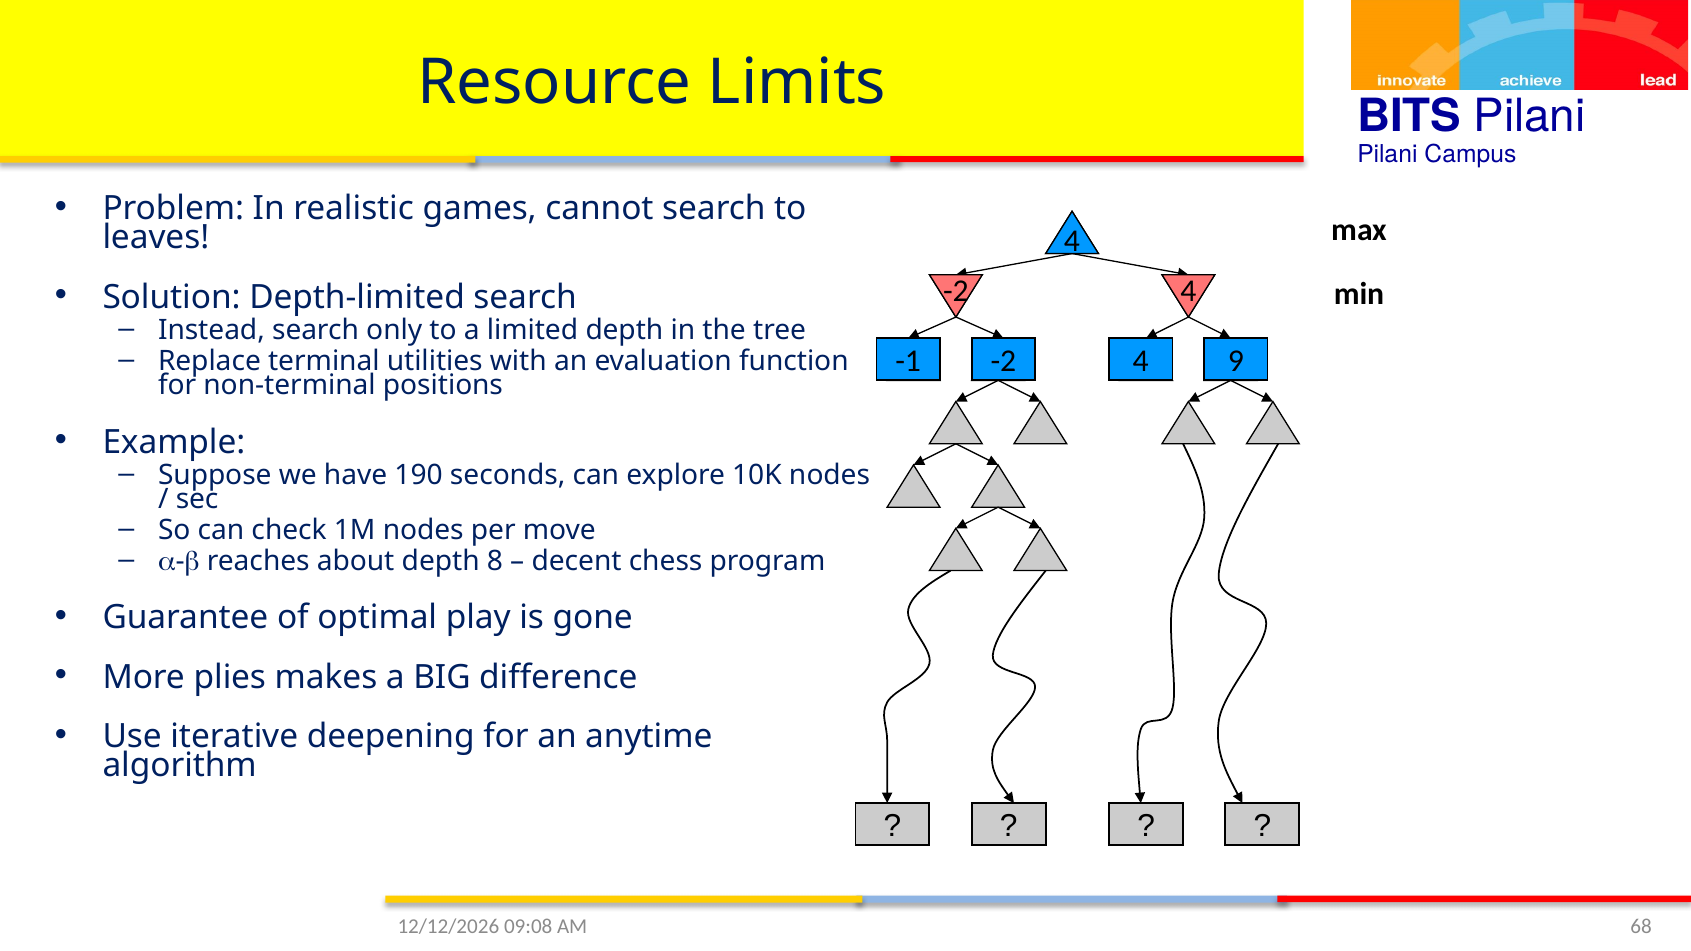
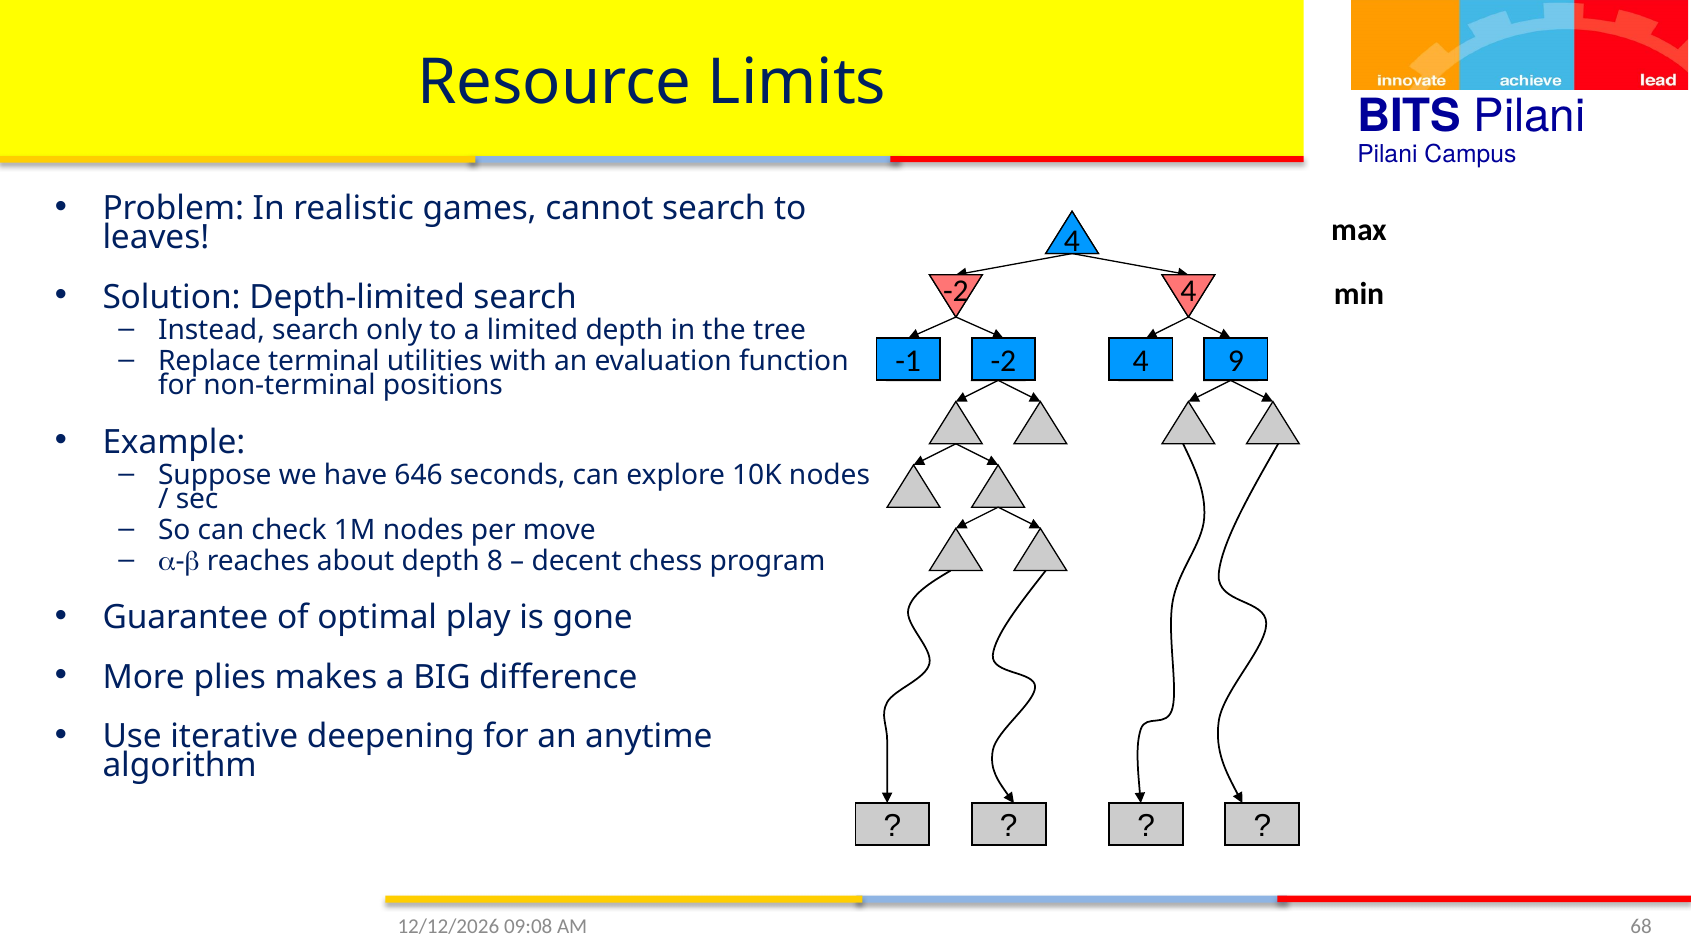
190: 190 -> 646 (419, 475)
